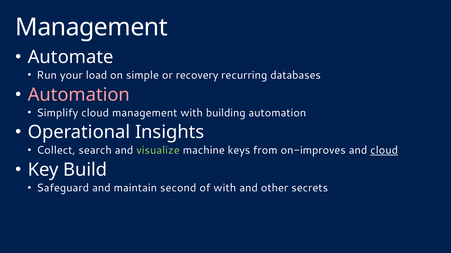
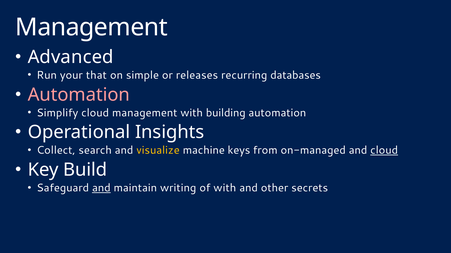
Automate: Automate -> Advanced (71, 57)
load: load -> that (96, 75)
recovery: recovery -> releases (197, 75)
visualize colour: light green -> yellow (158, 151)
on-improves: on-improves -> on-managed (313, 151)
and underline: none -> present (101, 188)
second: second -> writing (178, 188)
